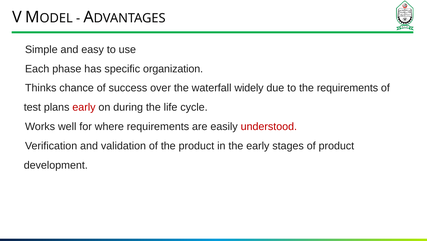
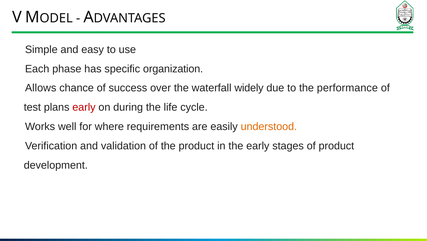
Thinks: Thinks -> Allows (41, 88)
the requirements: requirements -> performance (347, 88)
understood colour: red -> orange (269, 126)
